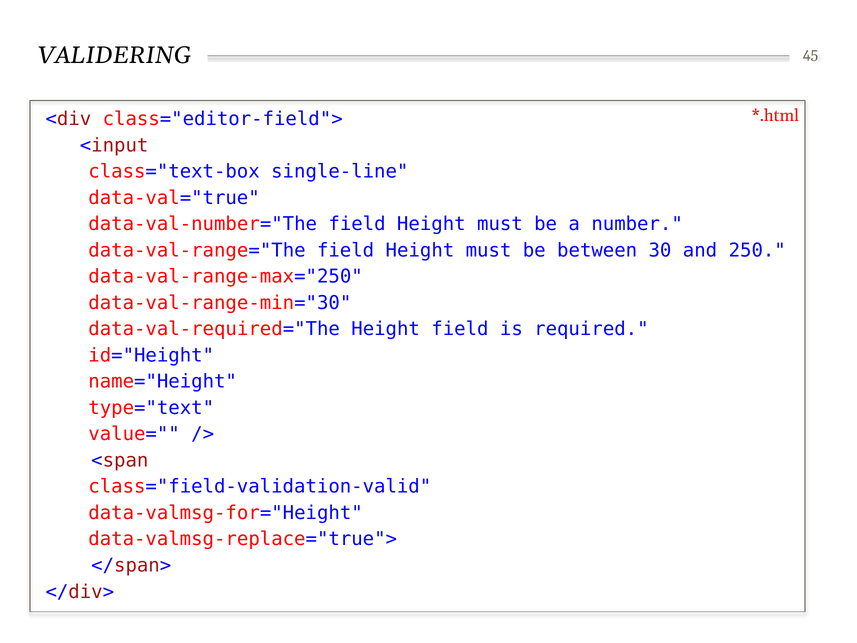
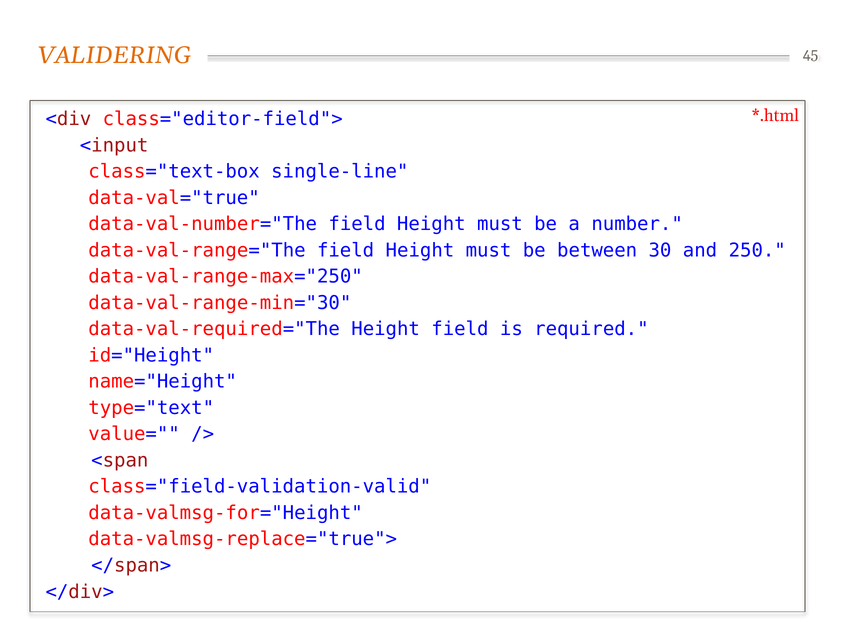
VALIDERING colour: black -> orange (115, 55)
